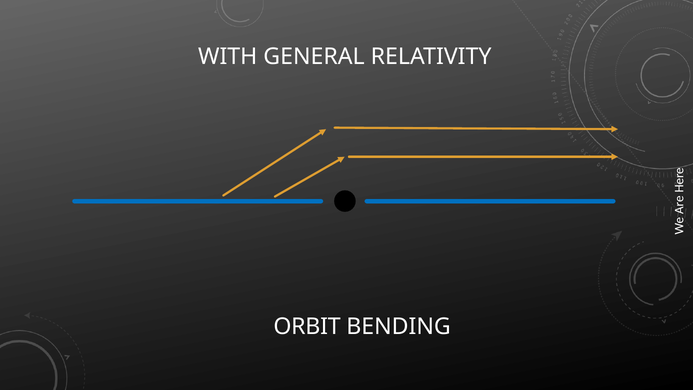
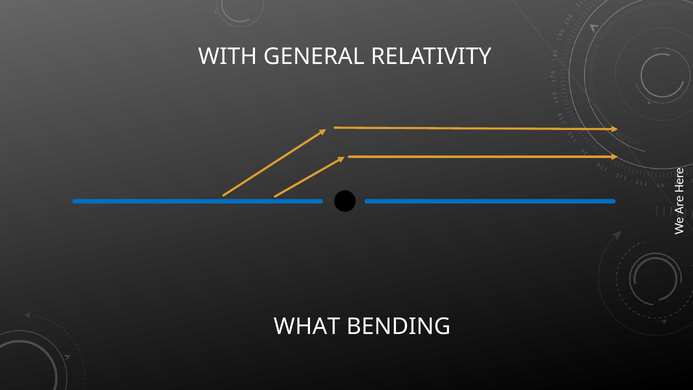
ORBIT: ORBIT -> WHAT (307, 327)
